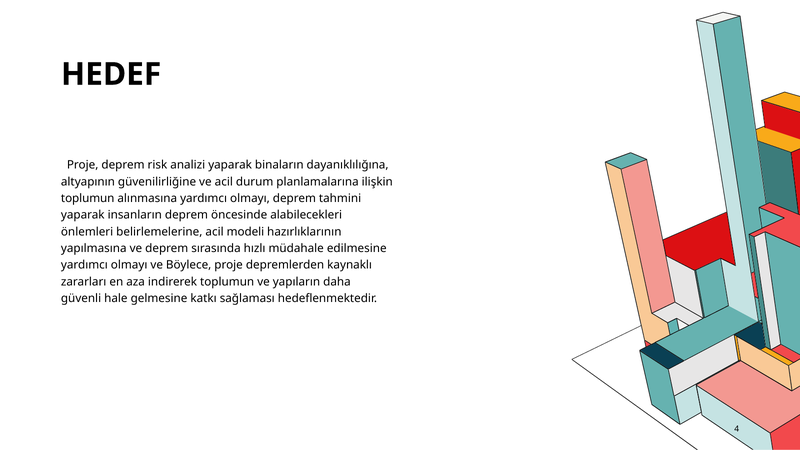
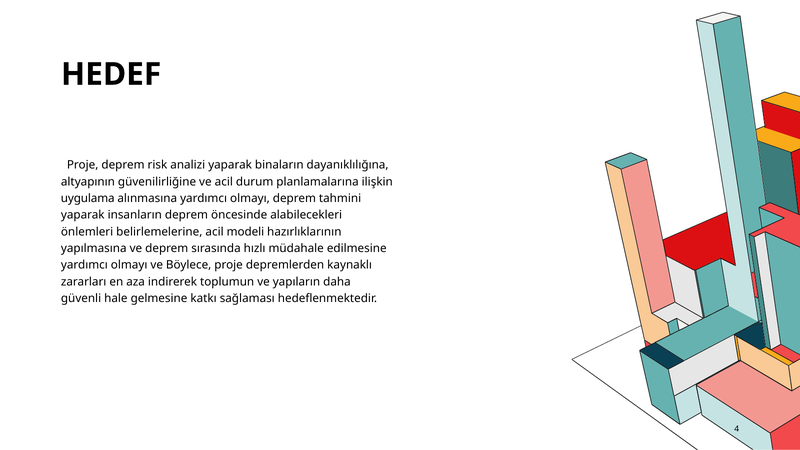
toplumun: toplumun -> uygulama (88, 198)
